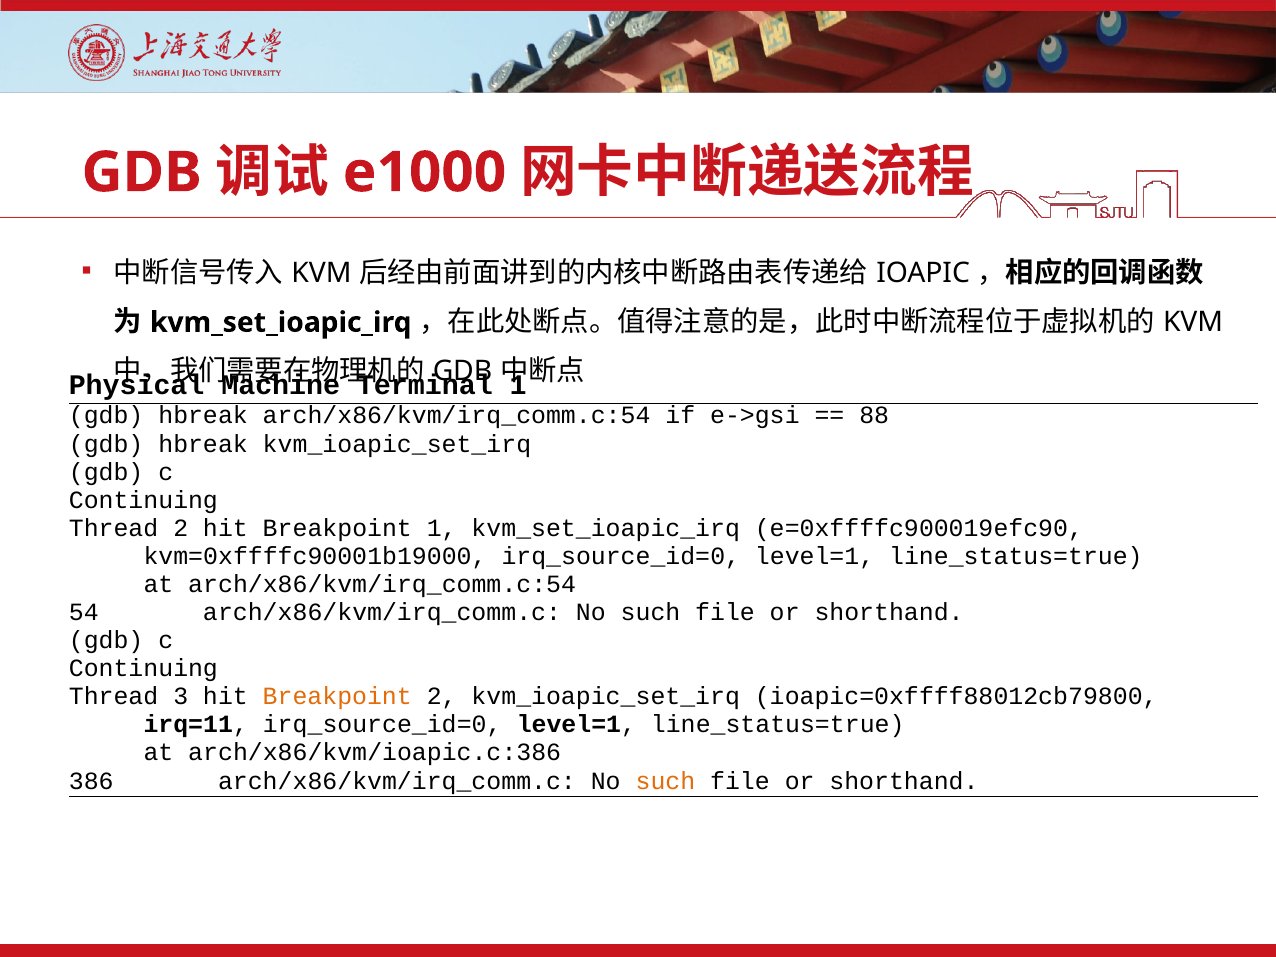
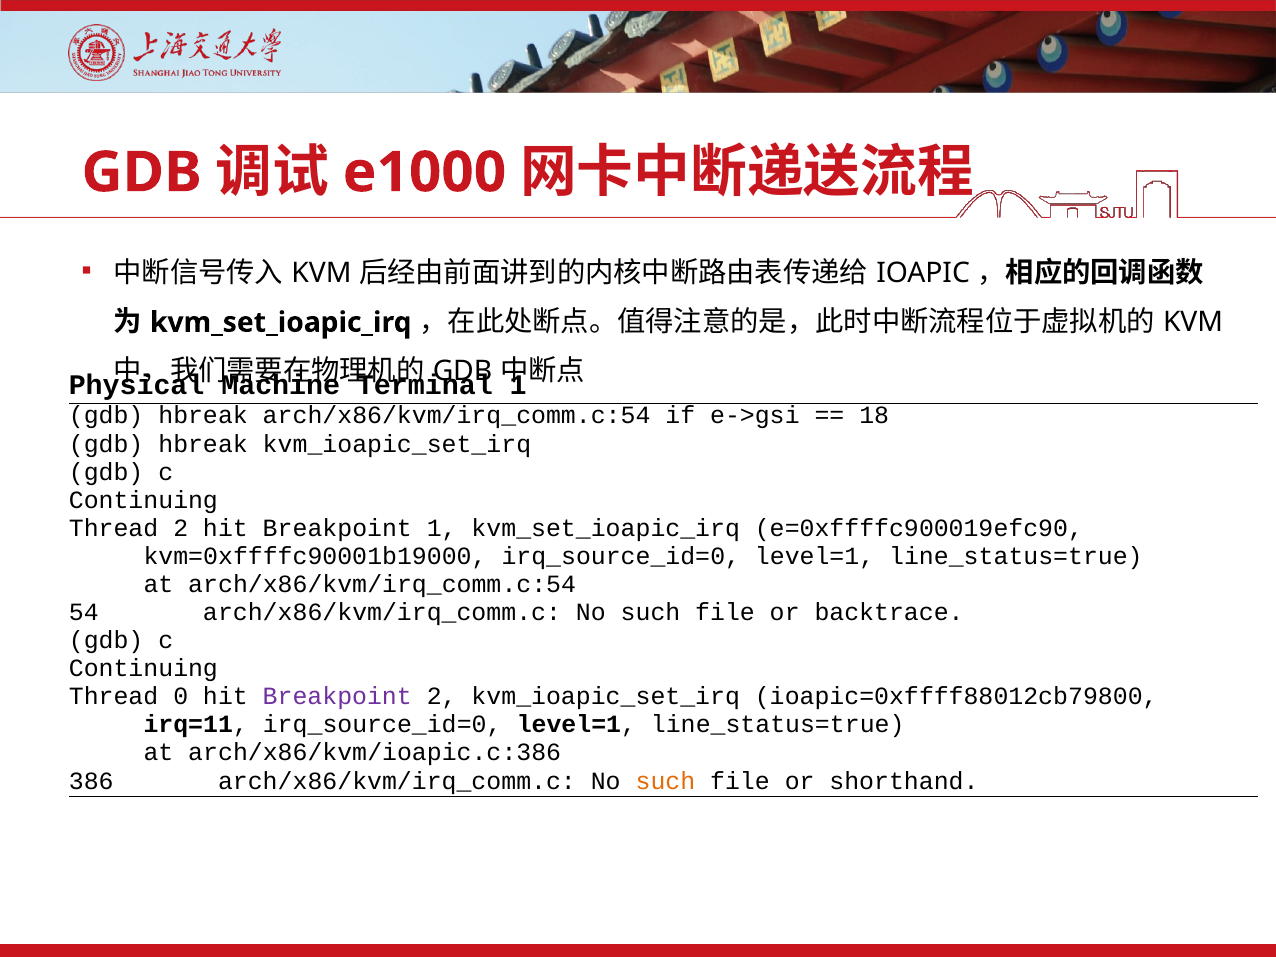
88: 88 -> 18 (874, 416)
shorthand: shorthand -> backtrace (889, 612)
3: 3 -> 0 (181, 697)
Breakpoint colour: orange -> purple (337, 697)
